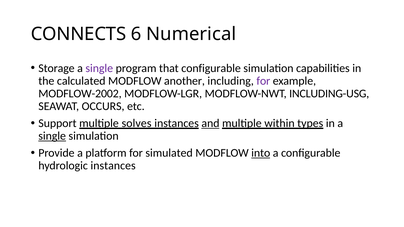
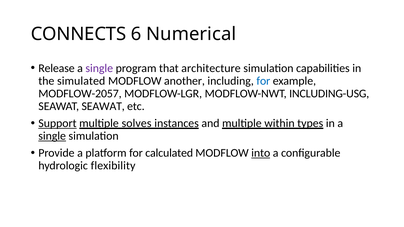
Storage: Storage -> Release (57, 68)
that configurable: configurable -> architecture (211, 68)
calculated: calculated -> simulated (81, 81)
for colour: purple -> blue (263, 81)
MODFLOW-2002: MODFLOW-2002 -> MODFLOW-2057 (80, 94)
SEAWAT OCCURS: OCCURS -> SEAWAT (103, 106)
Support underline: none -> present (57, 123)
and underline: present -> none (210, 123)
simulated: simulated -> calculated (169, 153)
hydrologic instances: instances -> flexibility (113, 166)
